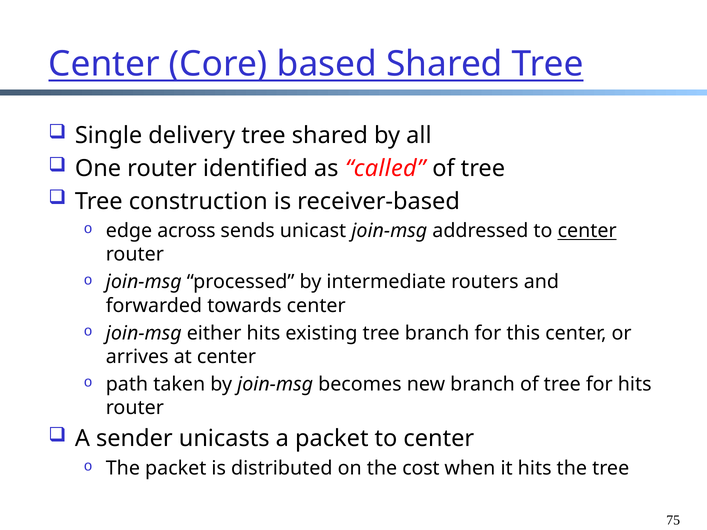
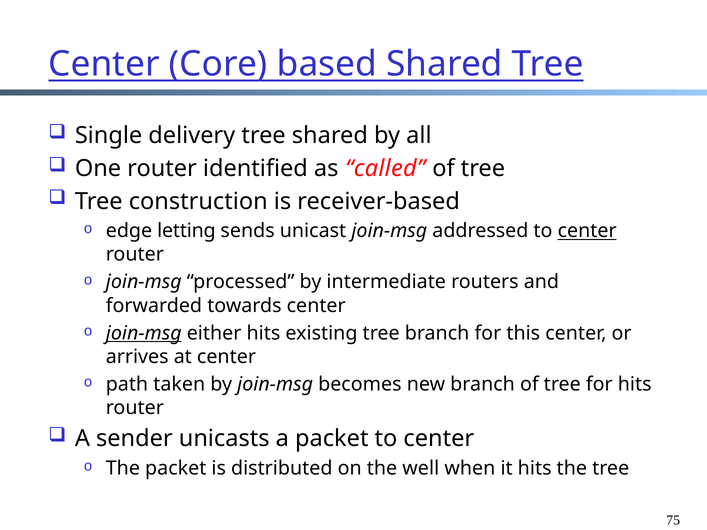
across: across -> letting (186, 231)
join-msg underline: none -> present (144, 333)
cost: cost -> well (421, 468)
